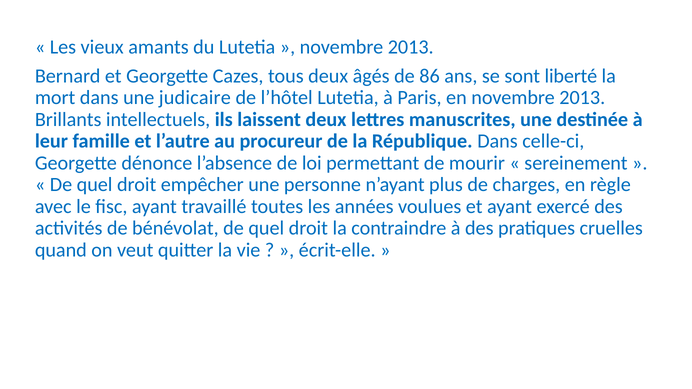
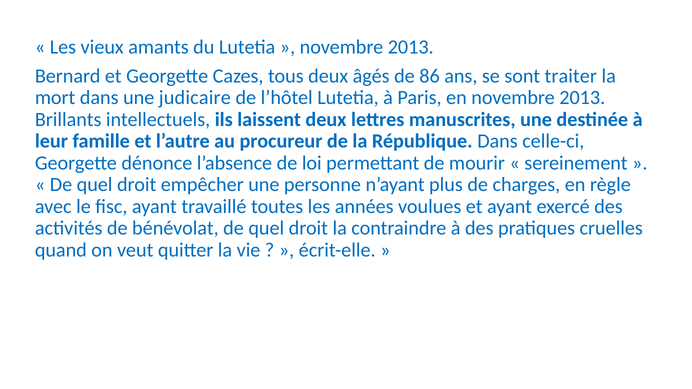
liberté: liberté -> traiter (571, 76)
